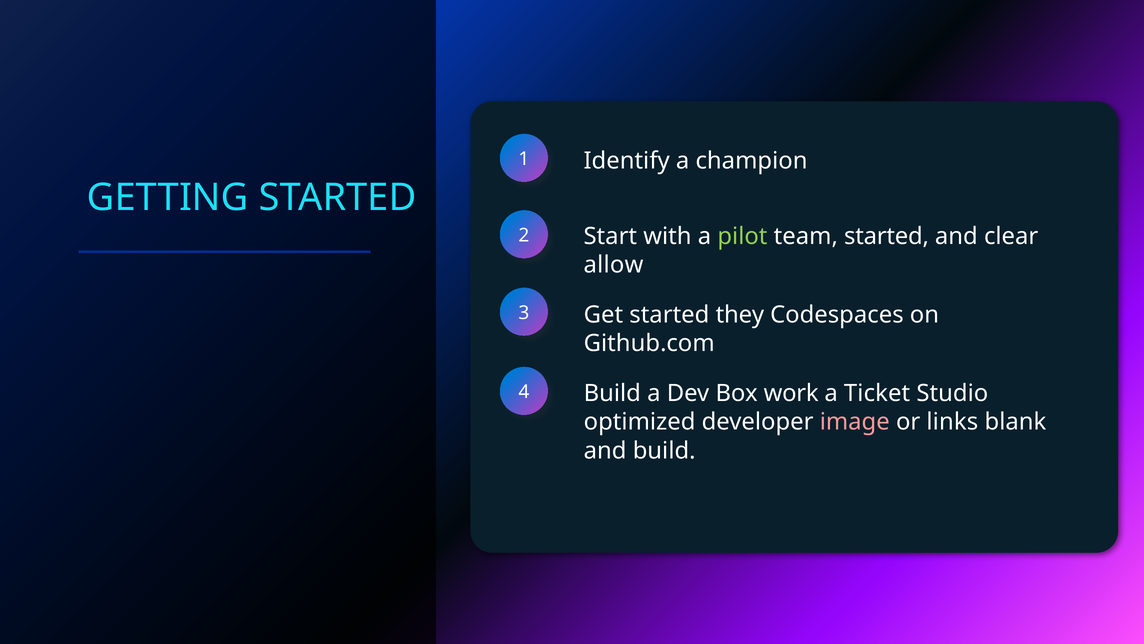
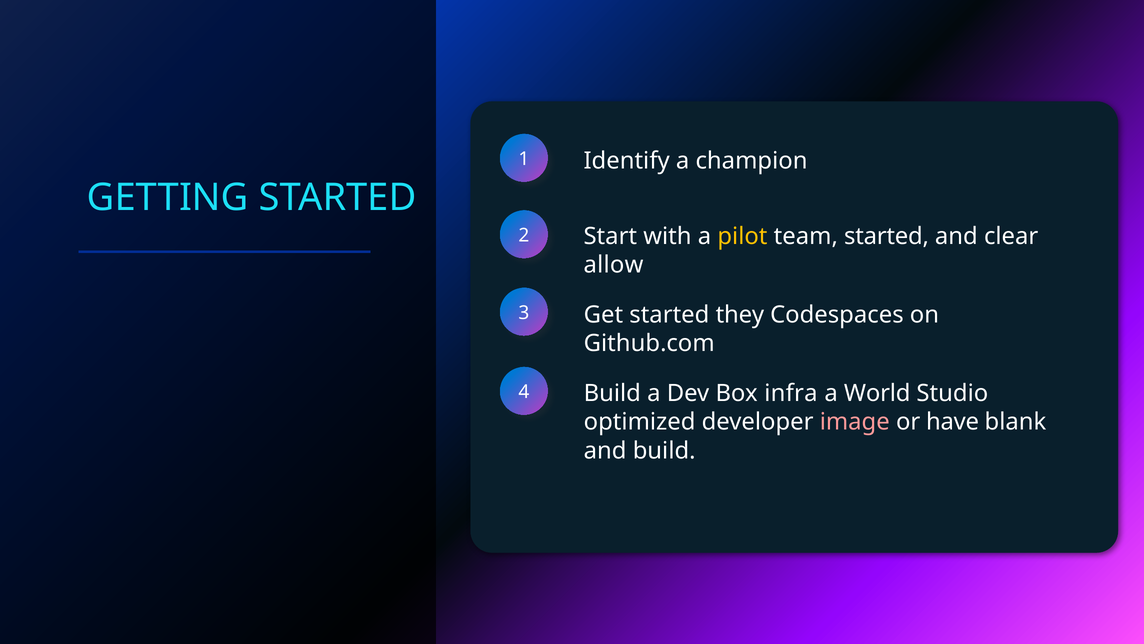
pilot colour: light green -> yellow (742, 236)
work: work -> infra (791, 393)
Ticket: Ticket -> World (877, 393)
links: links -> have (953, 422)
